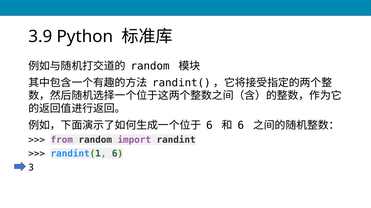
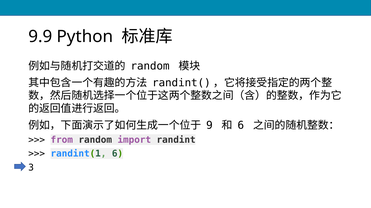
3.9: 3.9 -> 9.9 (40, 37)
6: 6 -> 9 (209, 126)
